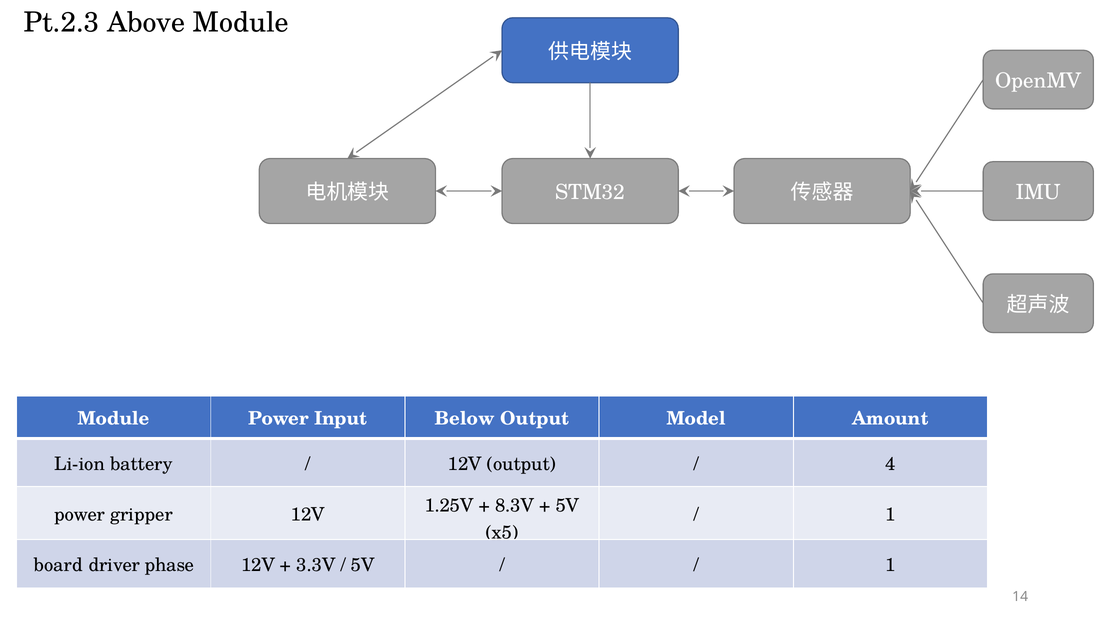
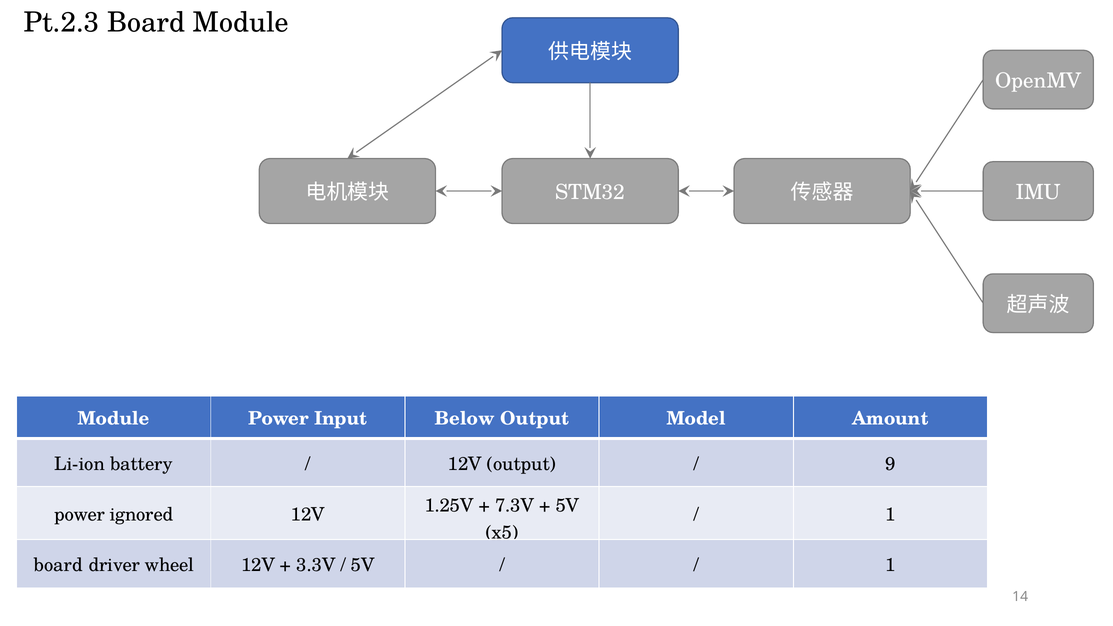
Pt.2.3 Above: Above -> Board (146, 23)
4: 4 -> 9 (891, 464)
gripper: gripper -> ignored (142, 514)
8.3V: 8.3V -> 7.3V (515, 506)
phase: phase -> wheel (169, 565)
